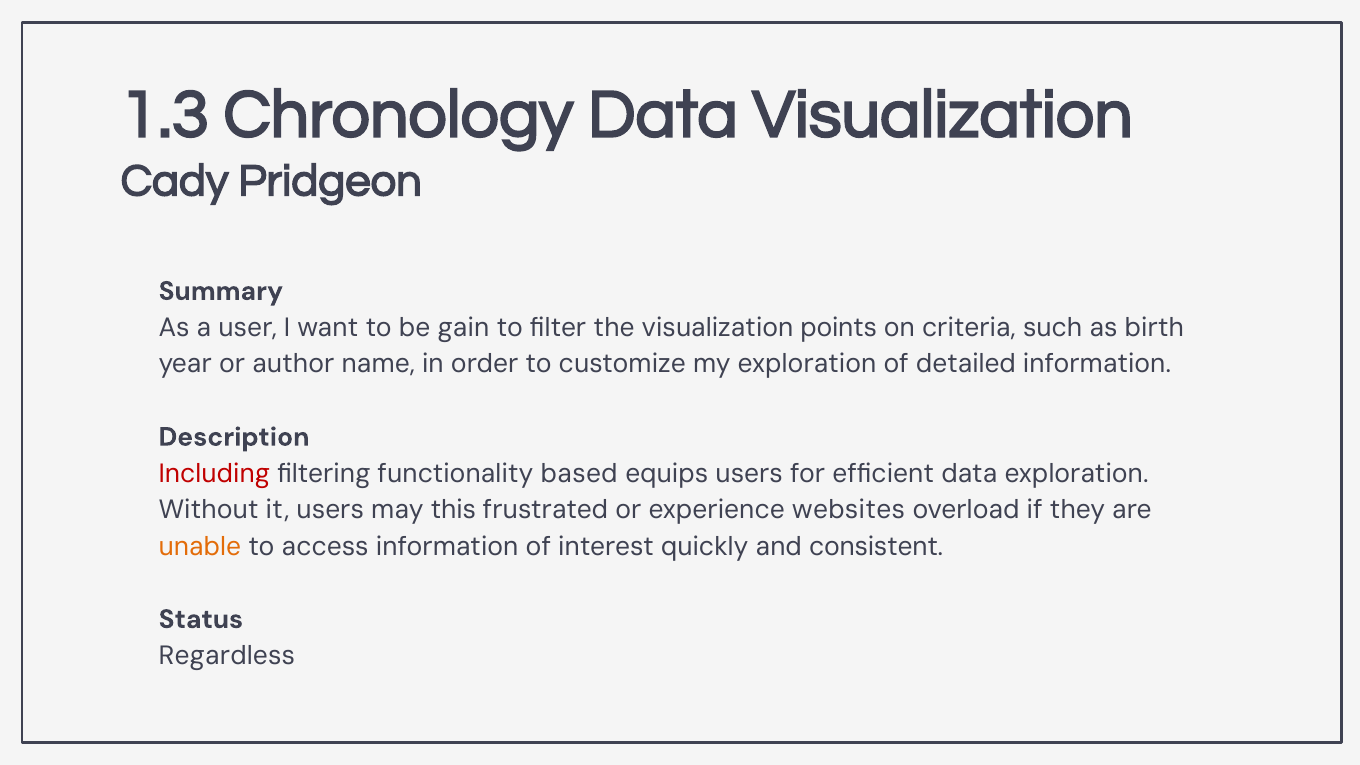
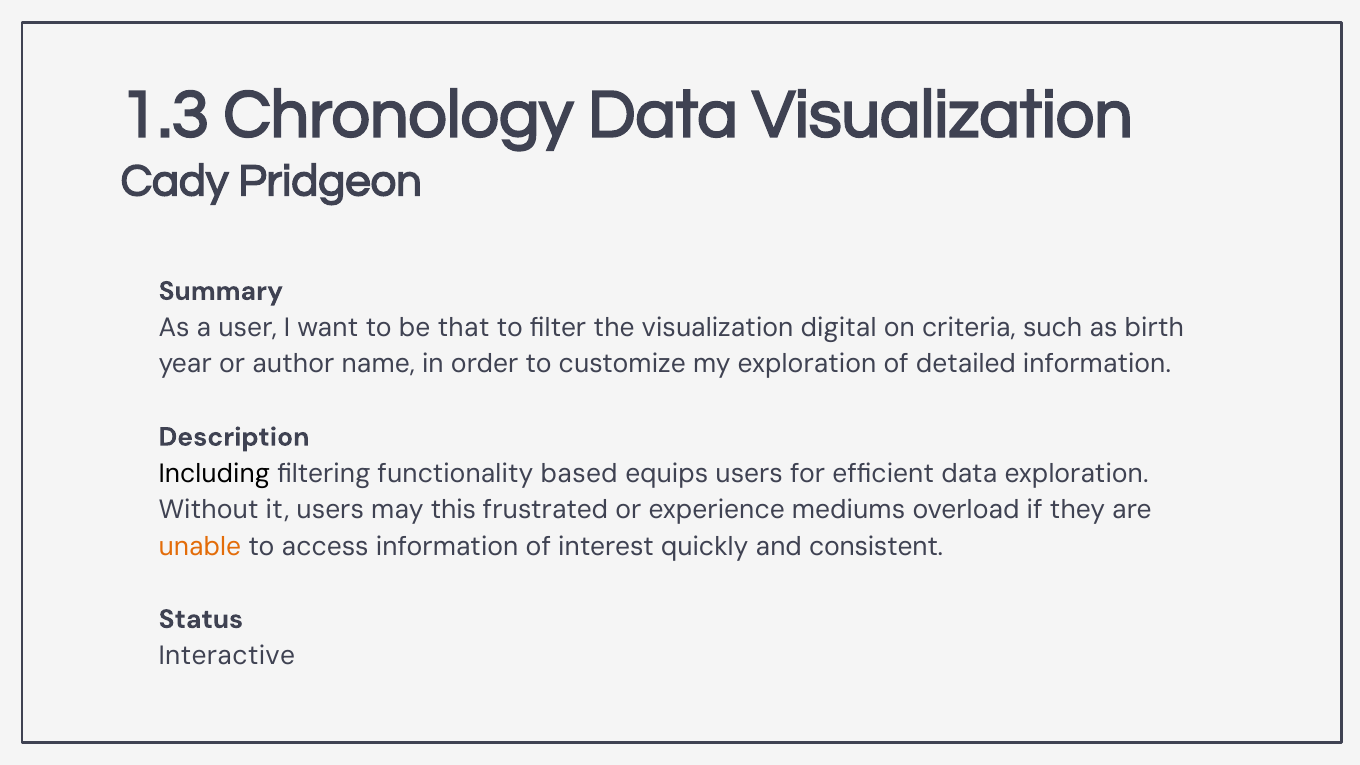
gain: gain -> that (464, 328)
points: points -> digital (839, 328)
Including colour: red -> black (214, 473)
websites: websites -> mediums (849, 510)
Regardless: Regardless -> Interactive (227, 656)
